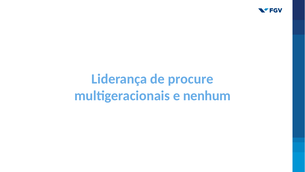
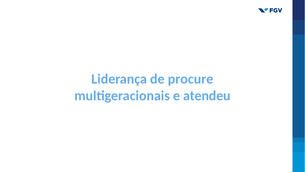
nenhum: nenhum -> atendeu (207, 96)
